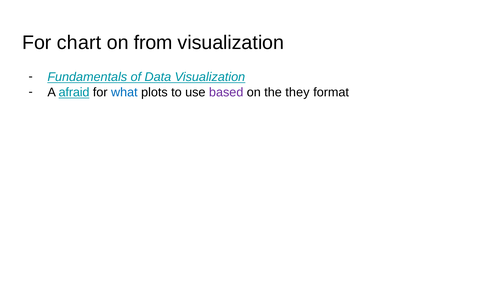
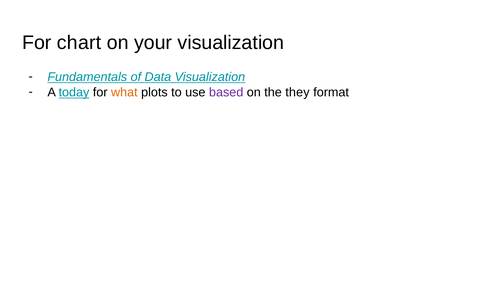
from: from -> your (153, 43)
afraid: afraid -> today (74, 92)
what colour: blue -> orange (124, 92)
